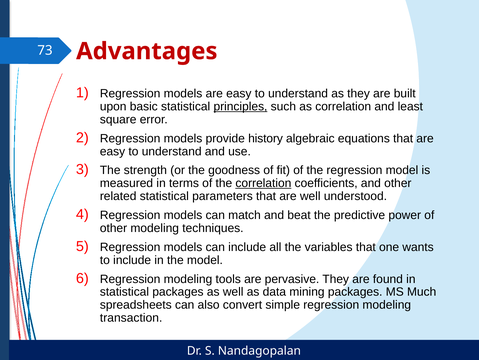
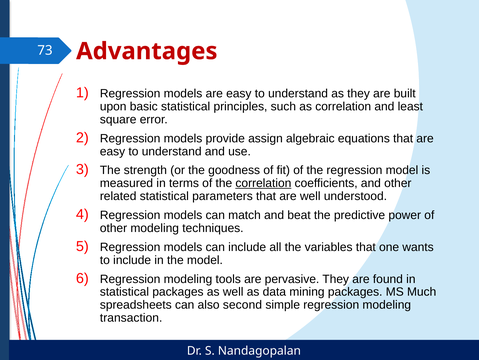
principles underline: present -> none (240, 106)
history: history -> assign (265, 138)
convert: convert -> second (242, 304)
